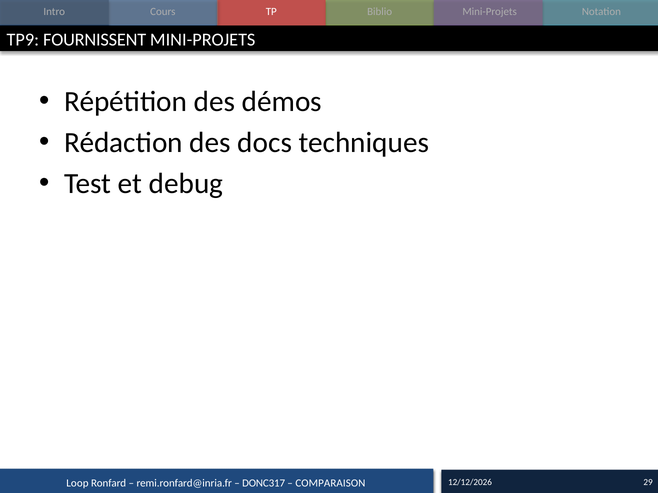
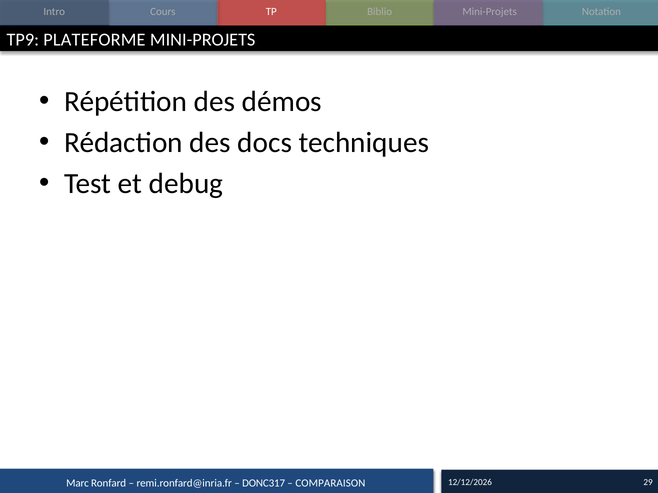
FOURNISSENT: FOURNISSENT -> PLATEFORME (94, 40)
Loop: Loop -> Marc (78, 483)
